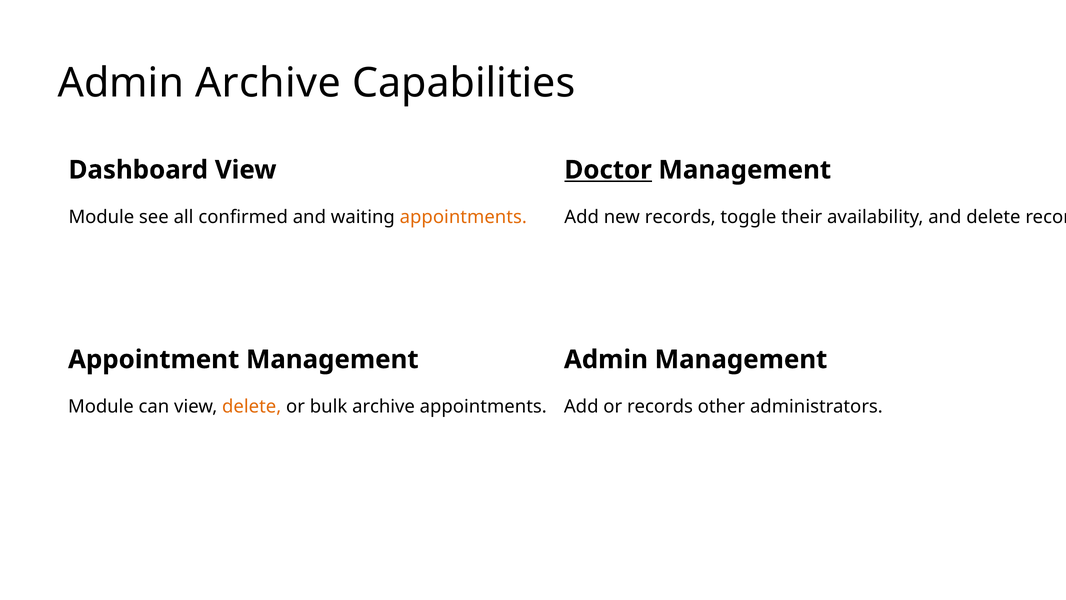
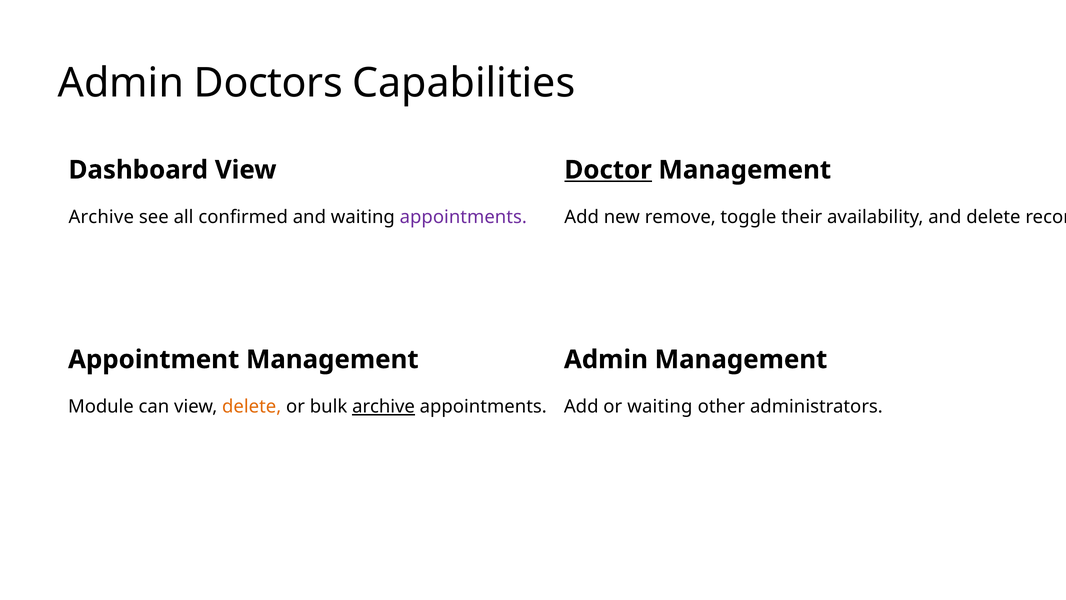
Admin Archive: Archive -> Doctors (268, 83)
Module: Module -> Archive (101, 217)
appointments colour: orange -> purple (463, 217)
new records: records -> remove (680, 217)
archive underline: none -> present (384, 407)
or records: records -> waiting (660, 407)
